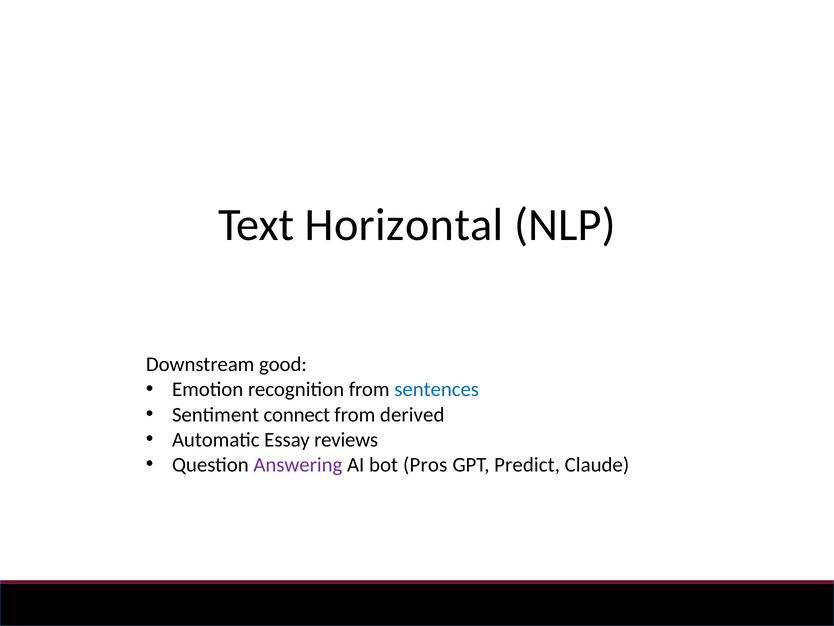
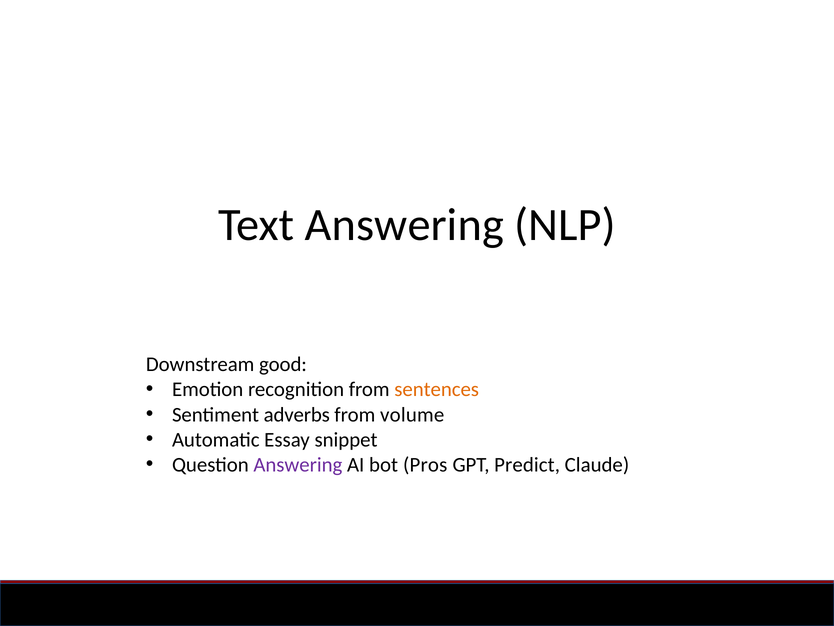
Text Horizontal: Horizontal -> Answering (404, 225)
sentences colour: blue -> orange (437, 389)
connect: connect -> adverbs (297, 414)
derived: derived -> volume (412, 414)
reviews: reviews -> snippet (346, 439)
